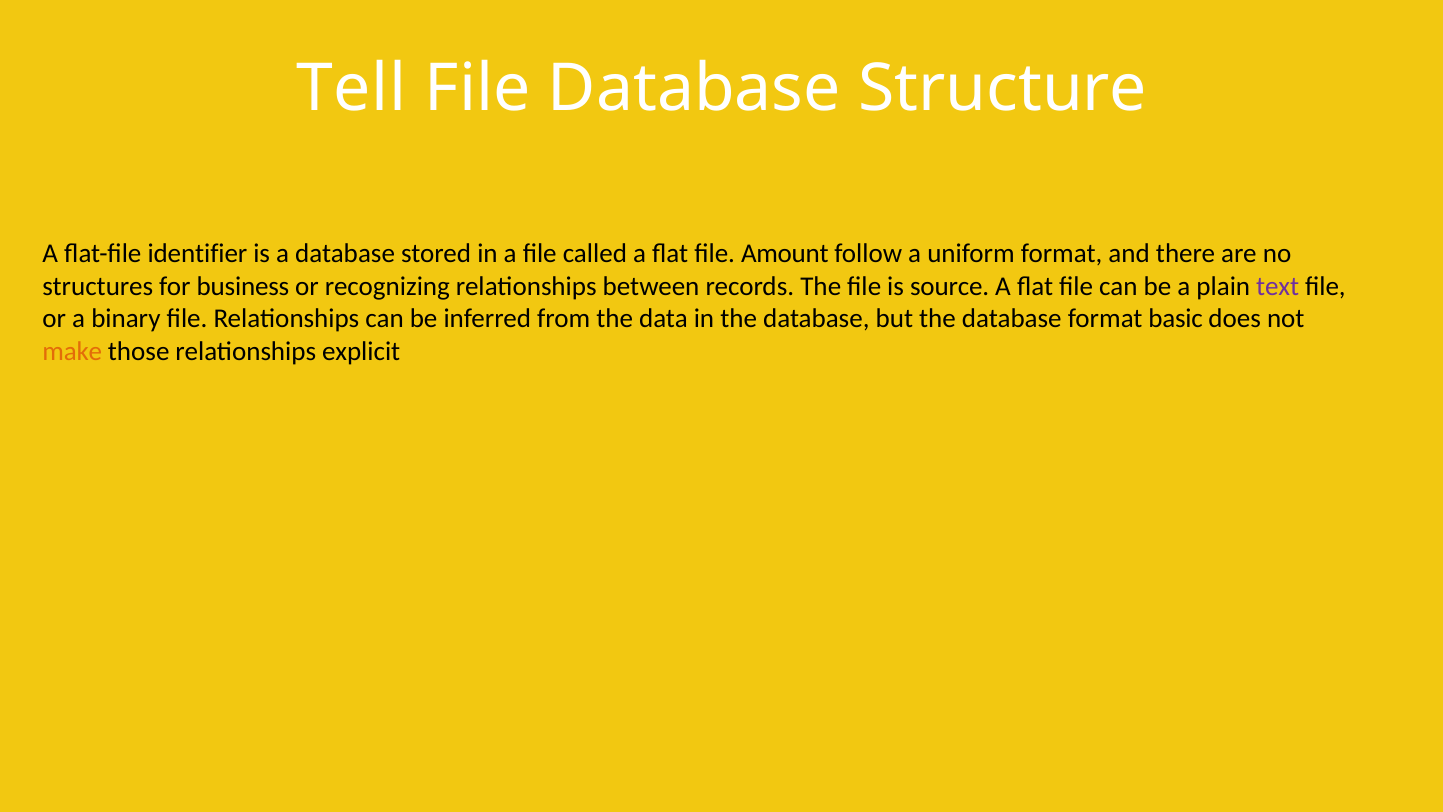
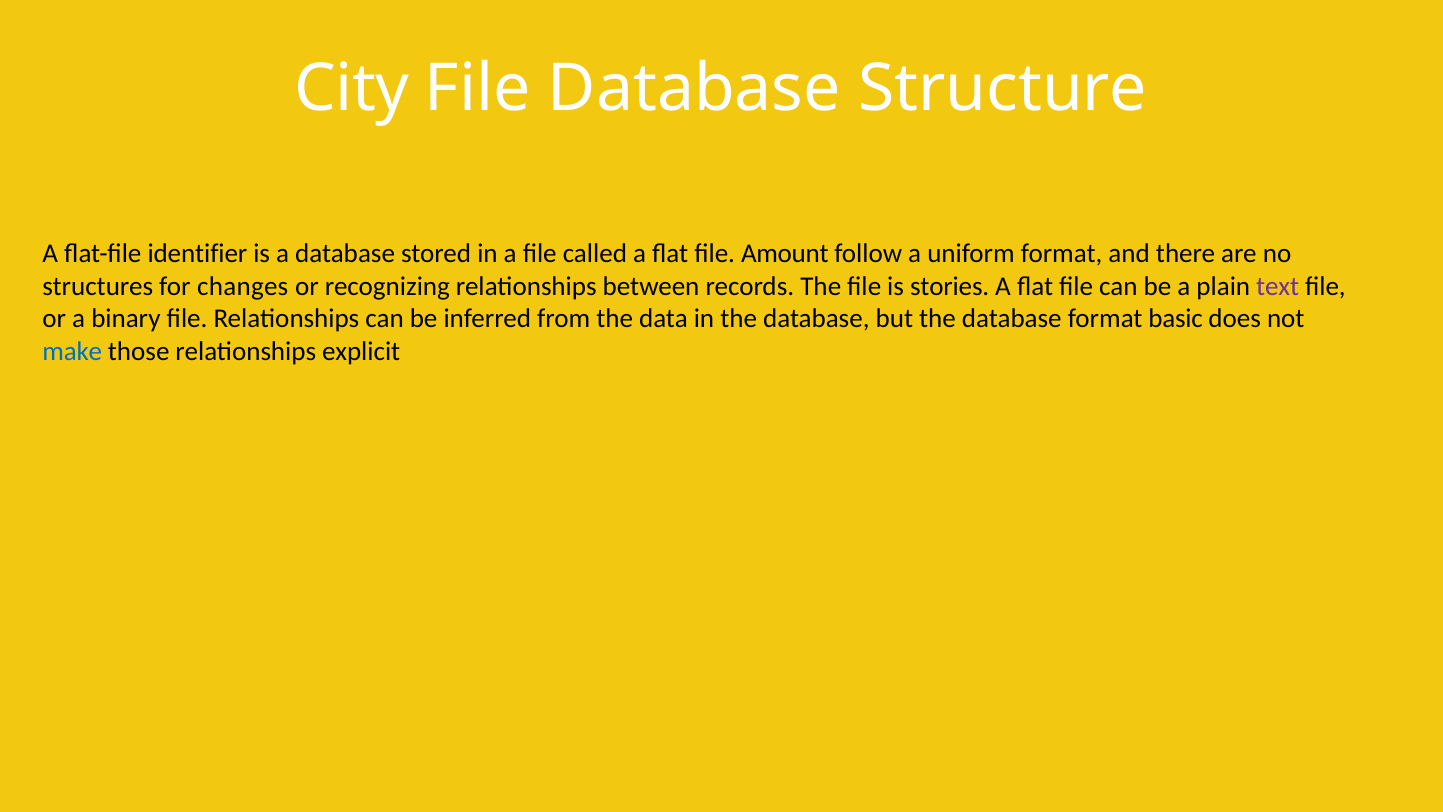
Tell: Tell -> City (352, 88)
business: business -> changes (243, 286)
source: source -> stories (950, 286)
make colour: orange -> blue (72, 351)
